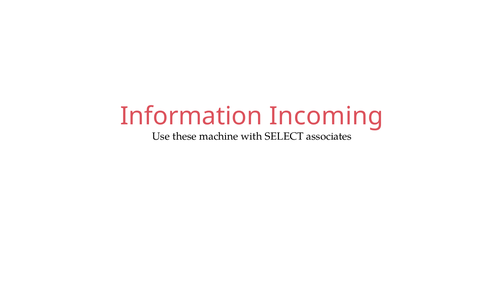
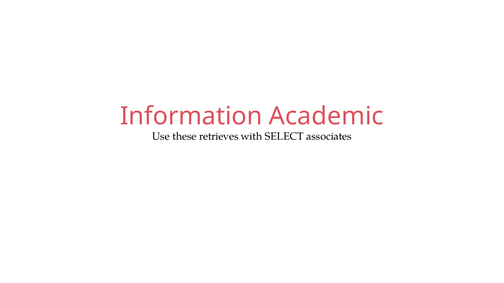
Incoming: Incoming -> Academic (326, 116)
machine: machine -> retrieves (219, 137)
